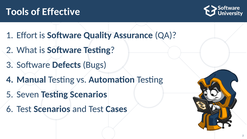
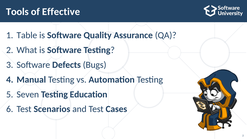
Effort: Effort -> Table (27, 35)
Testing Scenarios: Scenarios -> Education (89, 94)
